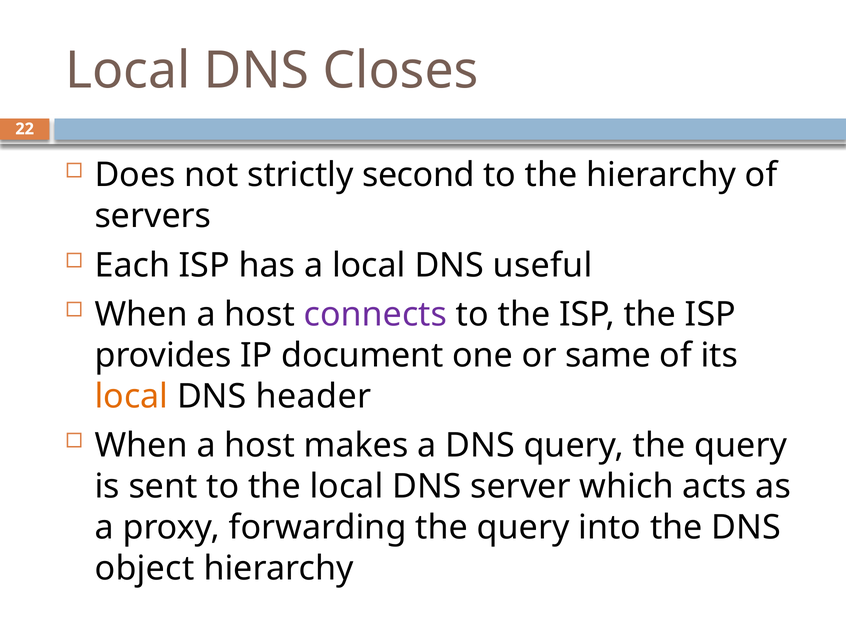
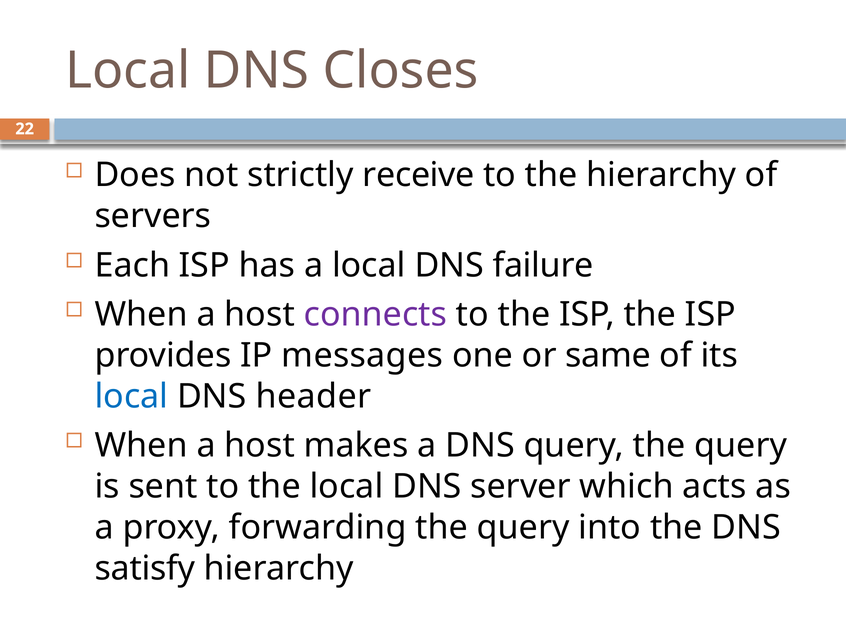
second: second -> receive (418, 175)
useful: useful -> failure (543, 265)
document: document -> messages (362, 355)
local colour: orange -> blue (131, 396)
object: object -> satisfy (145, 568)
